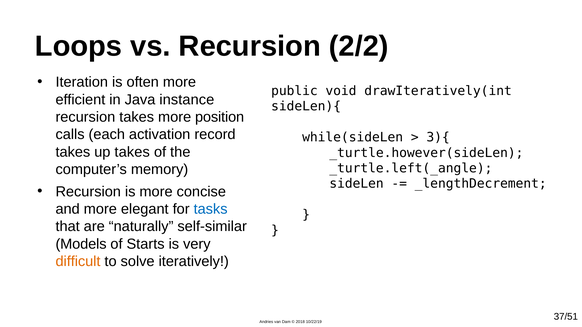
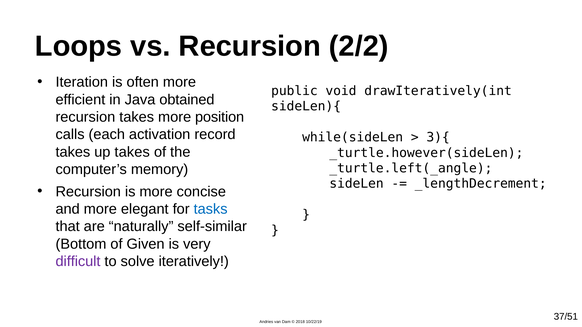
instance: instance -> obtained (187, 100)
Models: Models -> Bottom (81, 244)
Starts: Starts -> Given (146, 244)
difficult colour: orange -> purple (78, 262)
